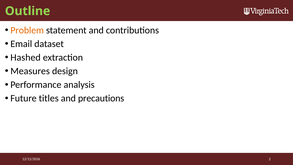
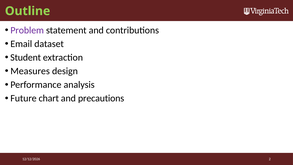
Problem colour: orange -> purple (27, 30)
Hashed: Hashed -> Student (26, 57)
titles: titles -> chart (49, 98)
